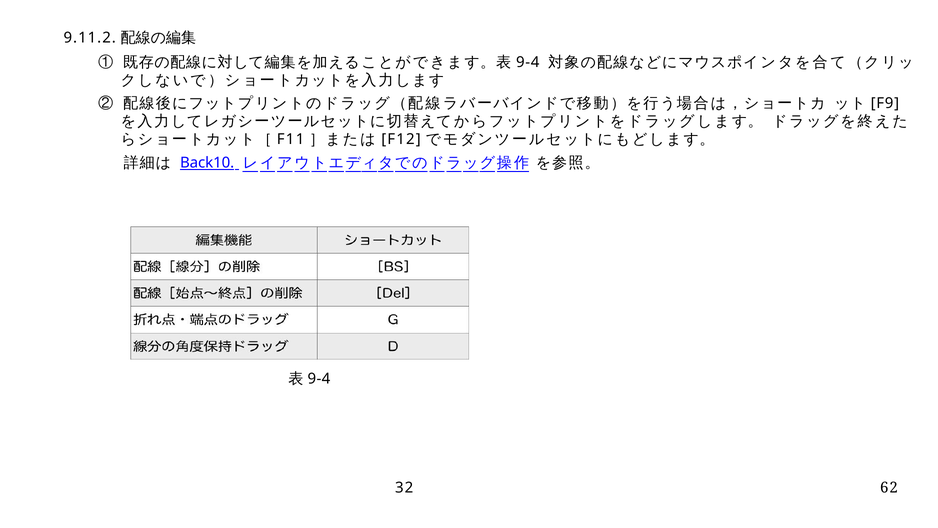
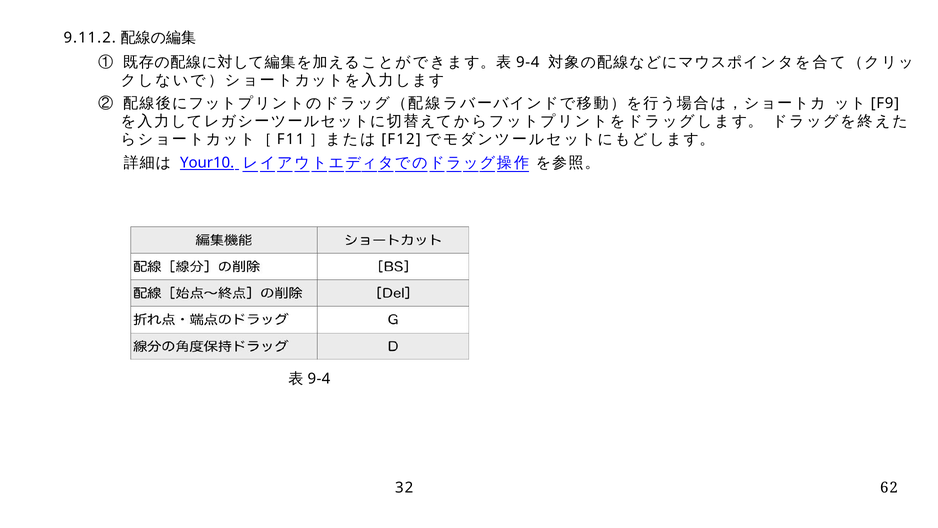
Back10: Back10 -> Your10 (207, 163)
